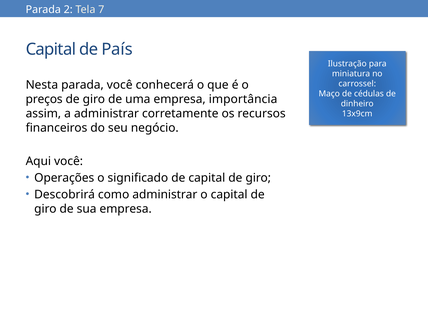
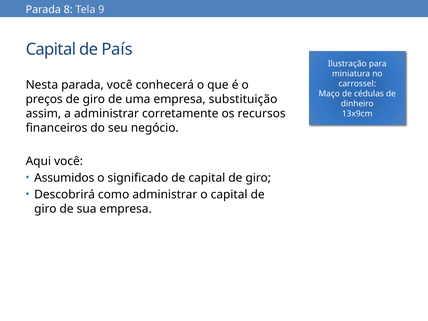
2: 2 -> 8 (68, 10)
7: 7 -> 9 (101, 10)
importância: importância -> substituição (243, 99)
Operações: Operações -> Assumidos (64, 178)
